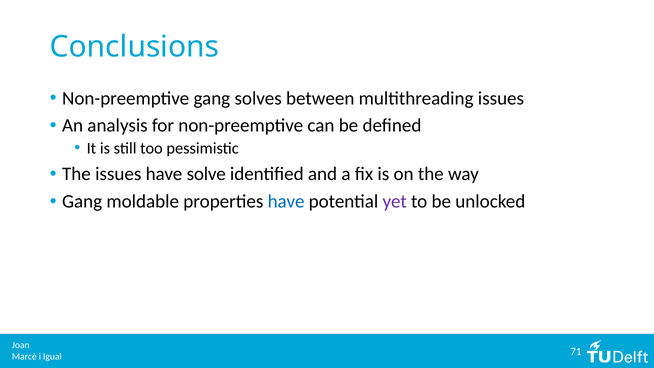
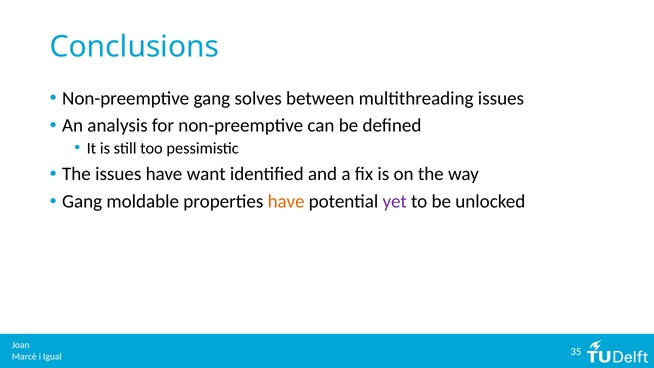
solve: solve -> want (206, 174)
have colour: blue -> orange (286, 201)
71: 71 -> 35 (576, 351)
